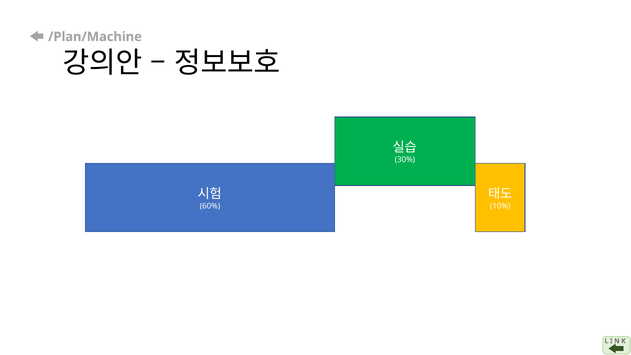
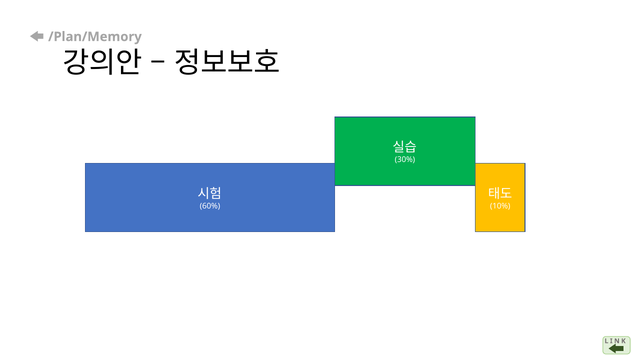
/Plan/Machine: /Plan/Machine -> /Plan/Memory (95, 37)
